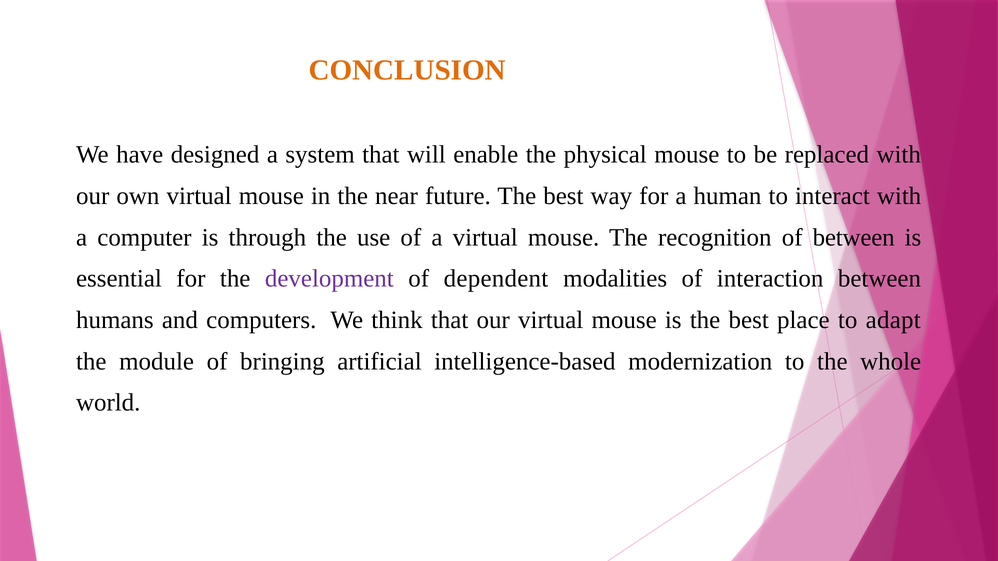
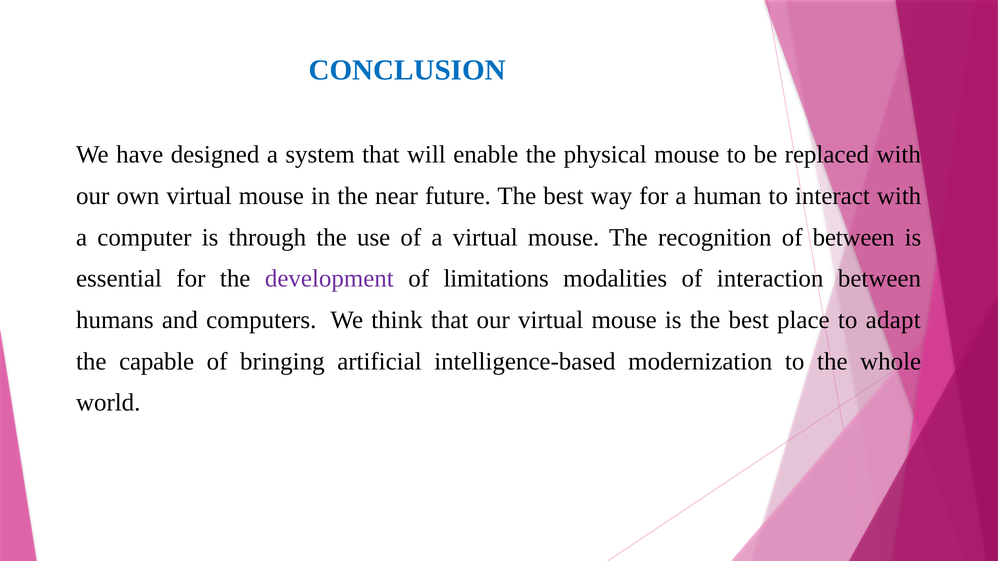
CONCLUSION colour: orange -> blue (407, 70)
dependent: dependent -> limitations (496, 279)
module: module -> capable (157, 362)
